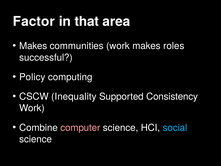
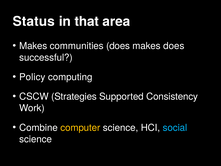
Factor: Factor -> Status (34, 21)
communities work: work -> does (118, 46)
makes roles: roles -> does (174, 46)
Inequality: Inequality -> Strategies (74, 96)
computer colour: pink -> yellow (80, 127)
